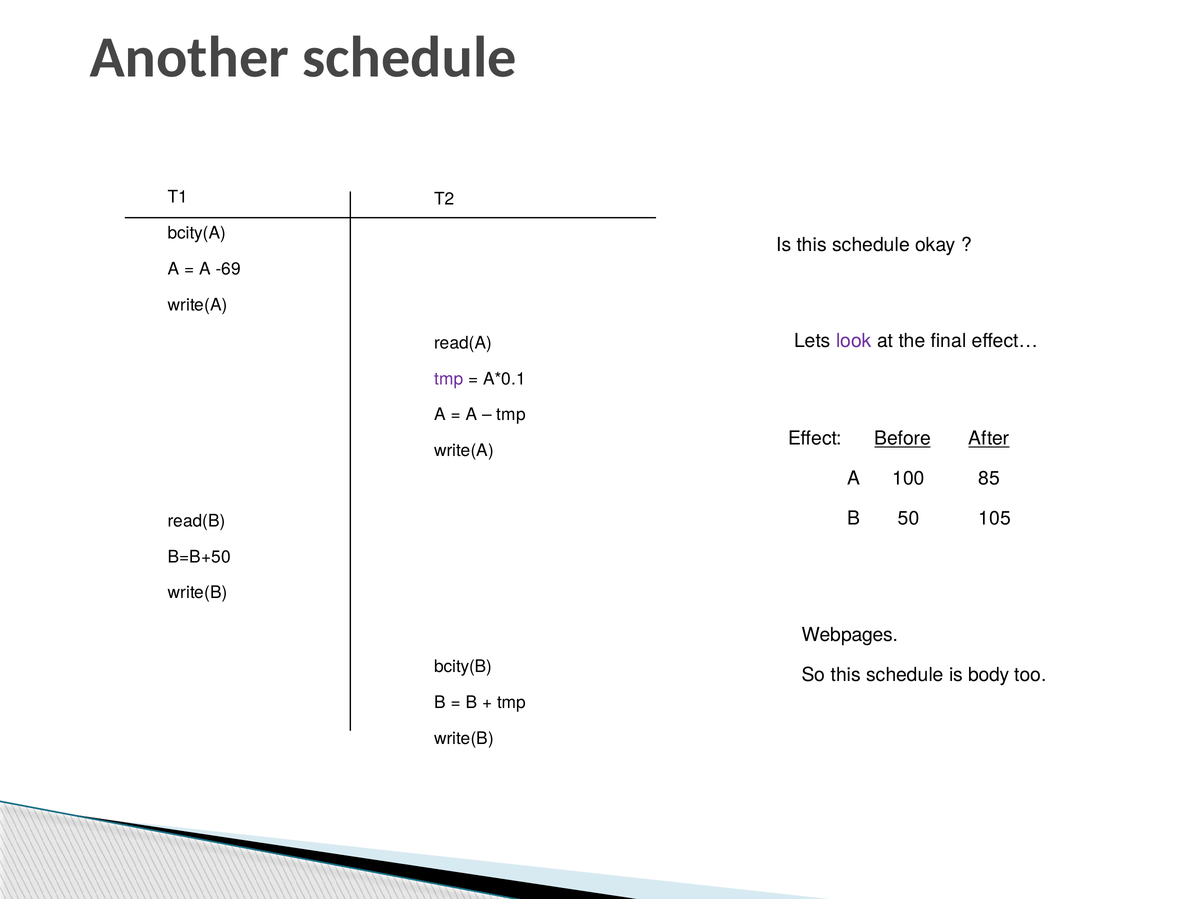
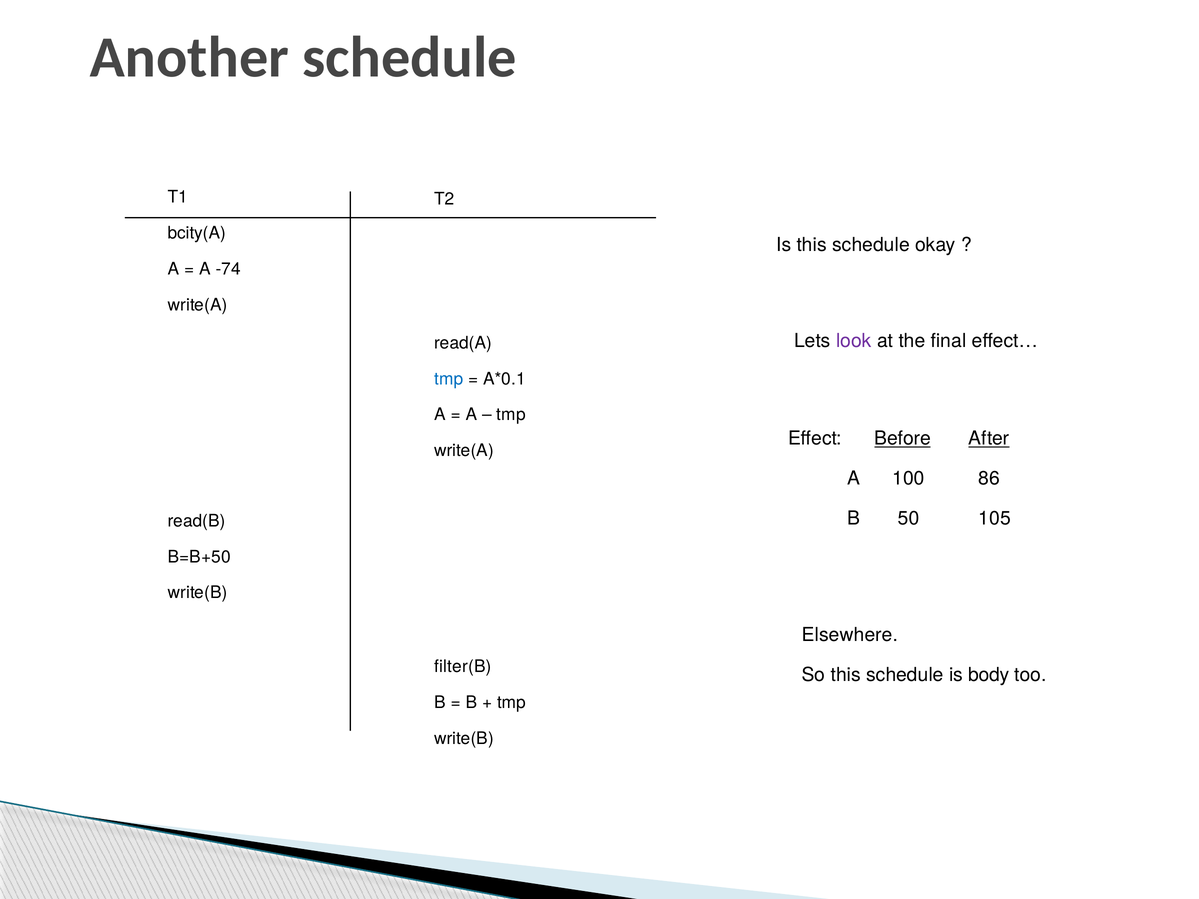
-69: -69 -> -74 (228, 269)
tmp colour: purple -> blue (449, 379)
85: 85 -> 86 (989, 478)
Webpages: Webpages -> Elsewhere (850, 635)
bcity(B: bcity(B -> filter(B (463, 667)
